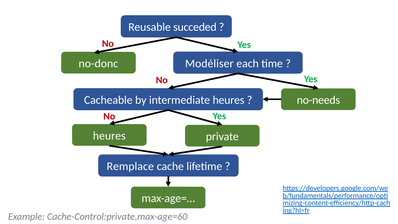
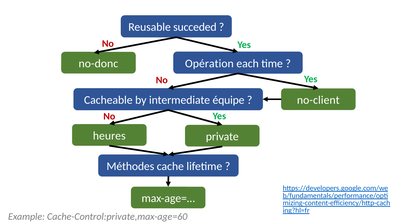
Modéliser: Modéliser -> Opération (209, 63)
intermediate heures: heures -> équipe (229, 100)
no-needs: no-needs -> no-client (318, 100)
Remplace: Remplace -> Méthodes (130, 166)
